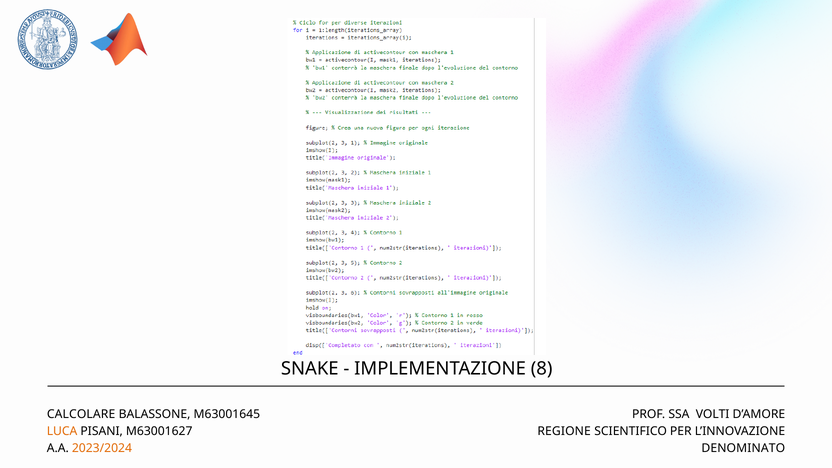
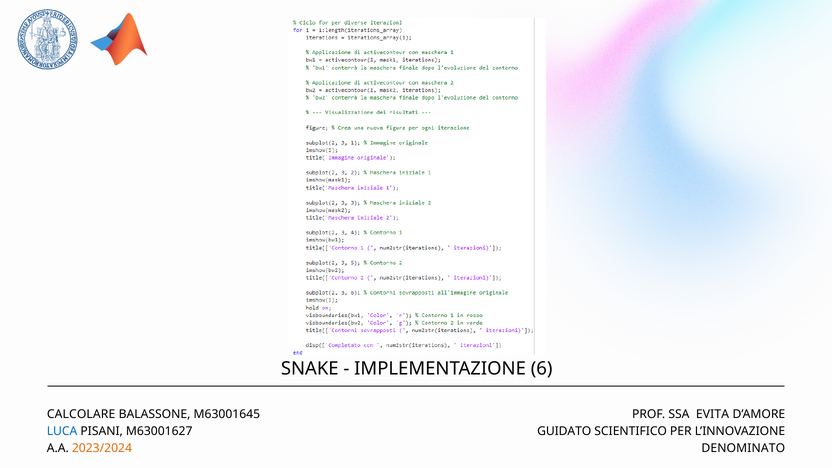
8: 8 -> 6 (542, 369)
VOLTI: VOLTI -> EVITA (713, 414)
LUCA colour: orange -> blue (62, 431)
REGIONE: REGIONE -> GUIDATO (564, 431)
